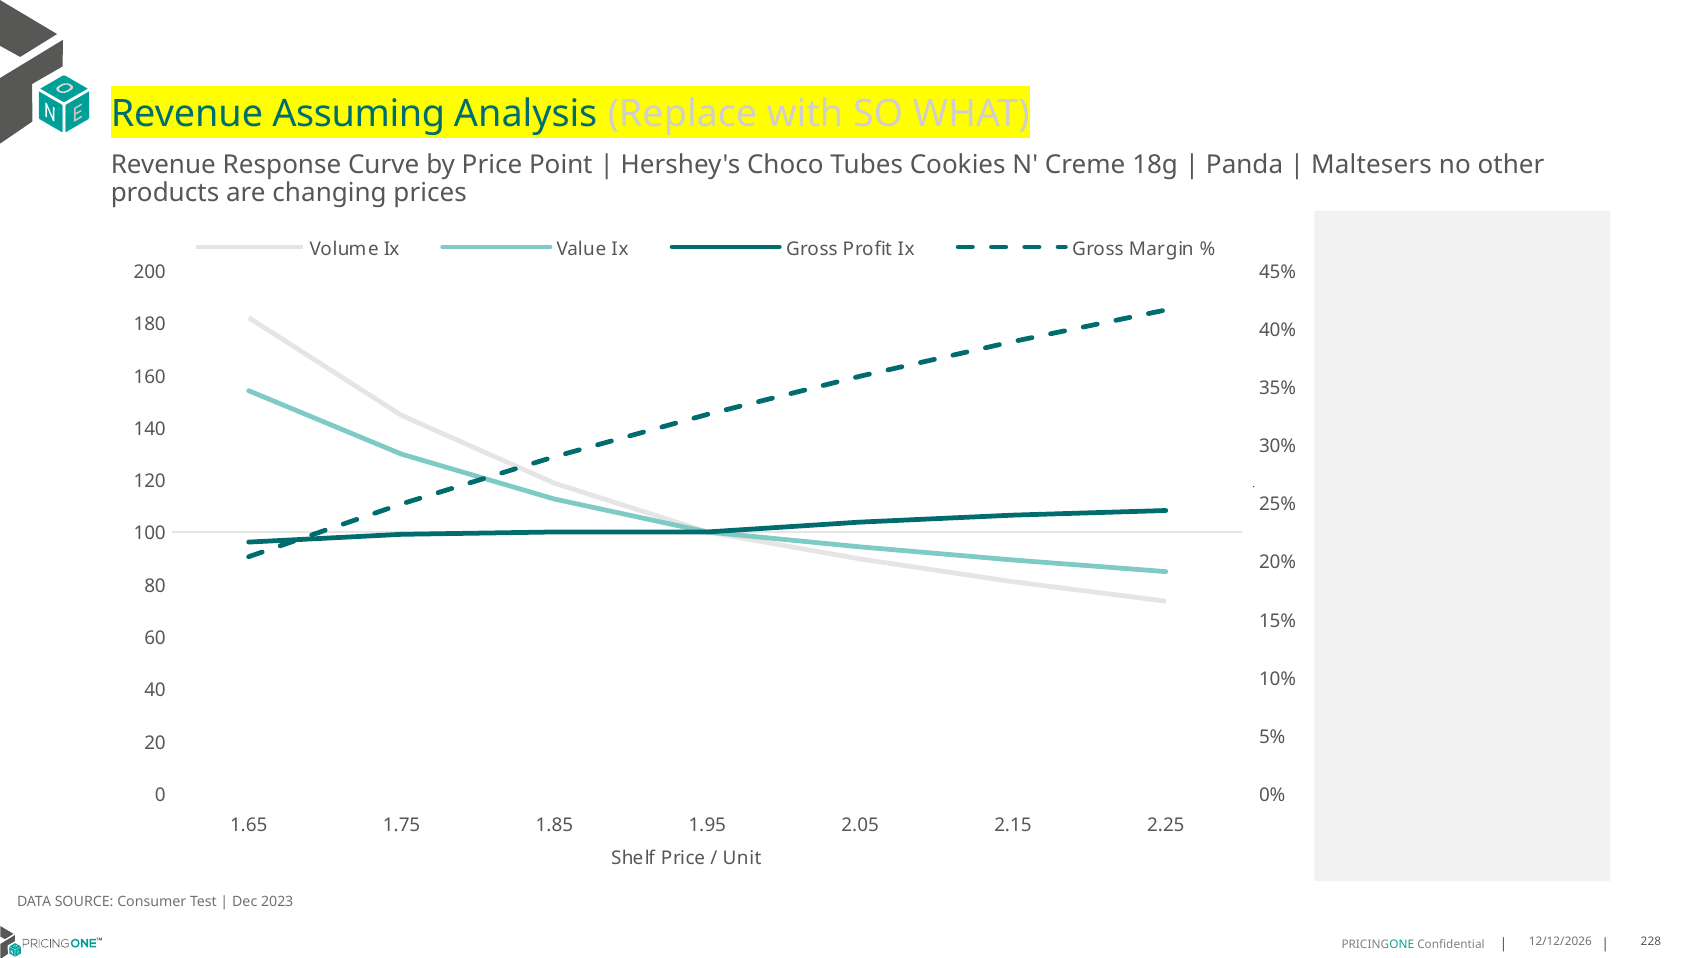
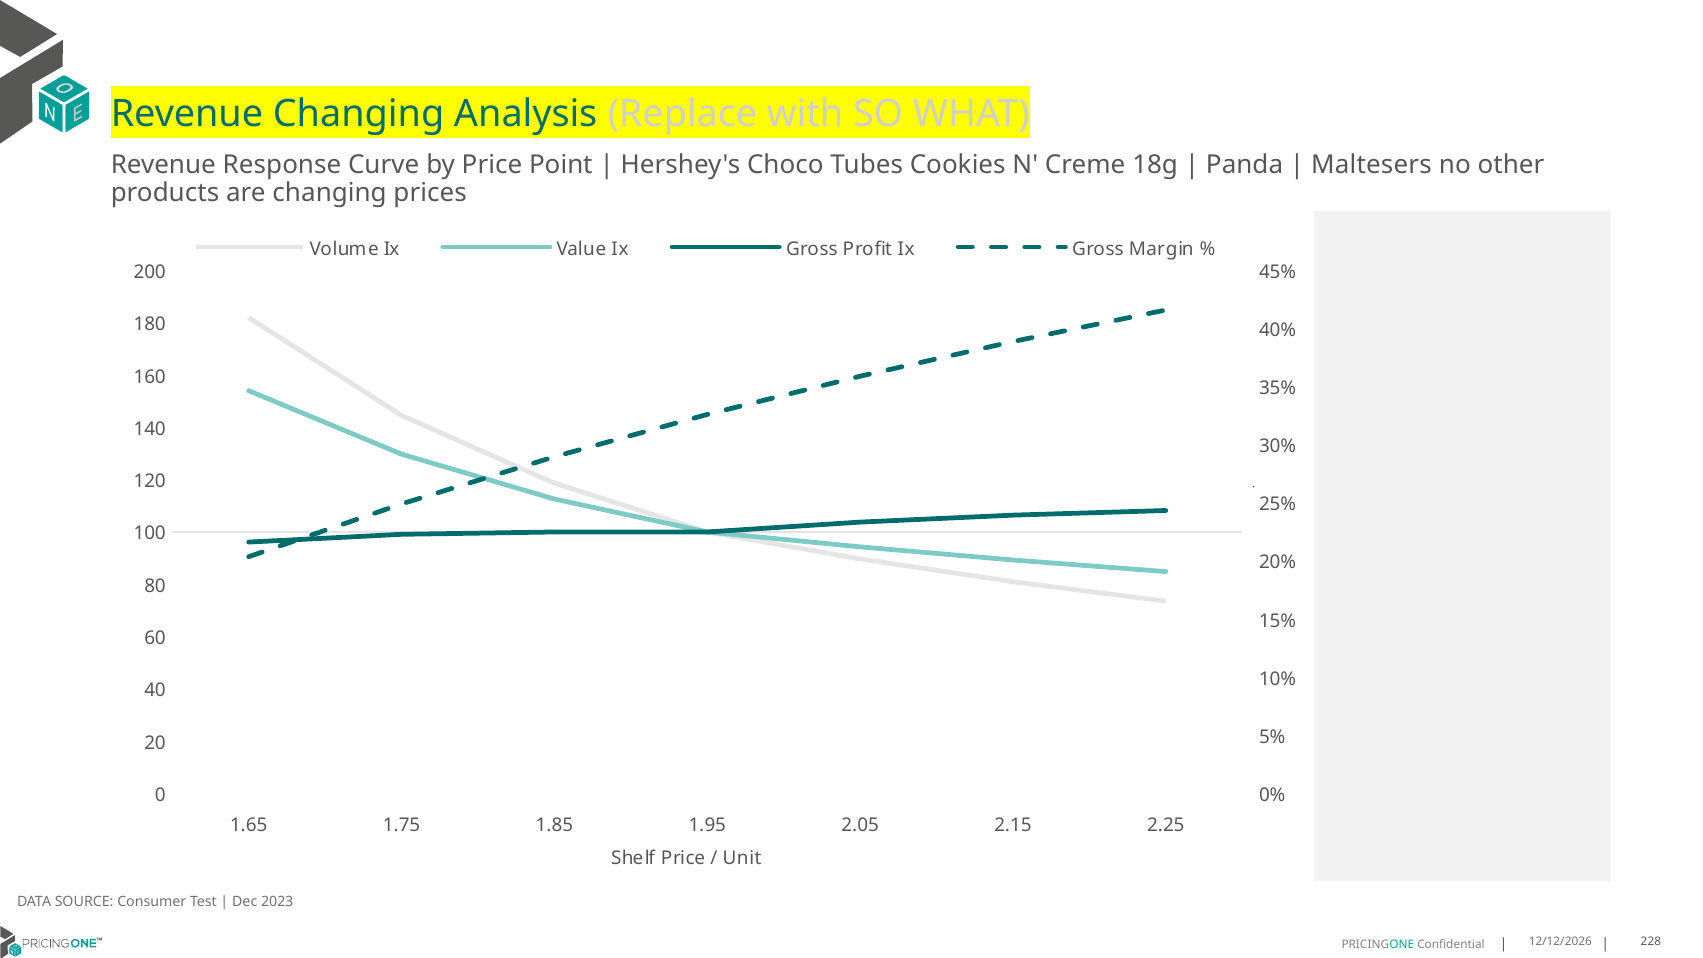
Revenue Assuming: Assuming -> Changing (359, 114)
